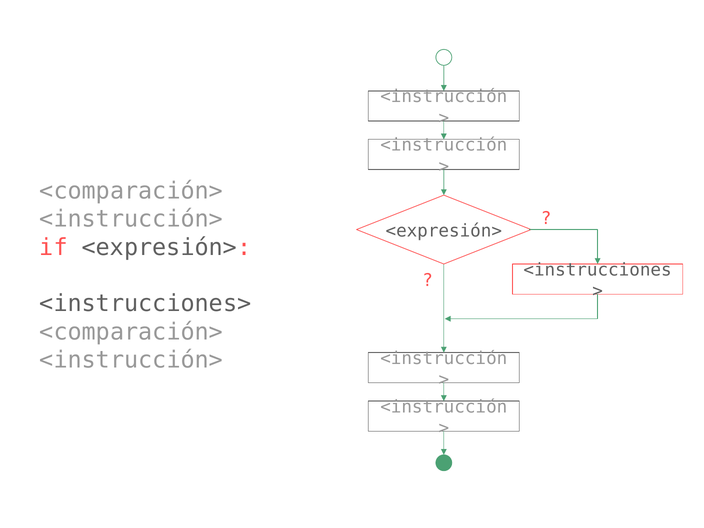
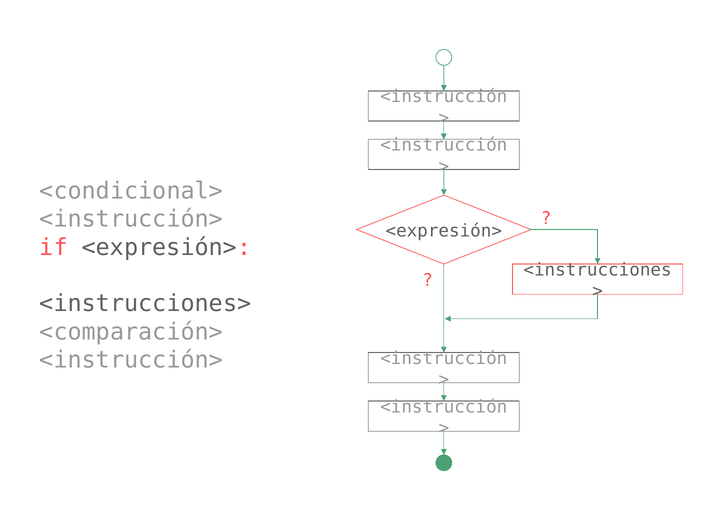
<comparación>: <comparación> -> <condicional> (131, 191)
